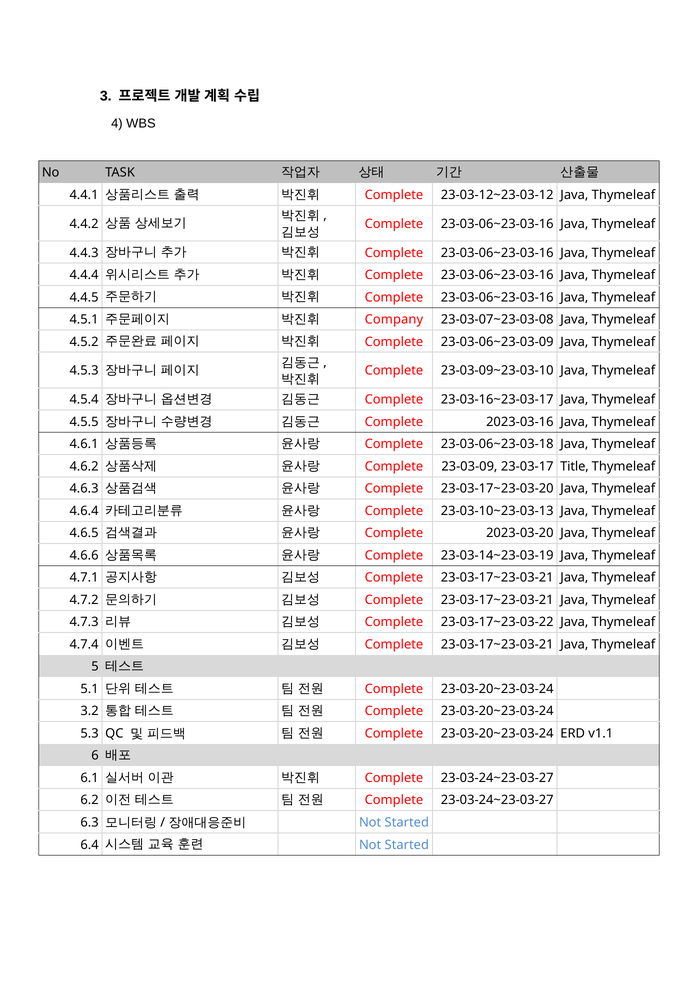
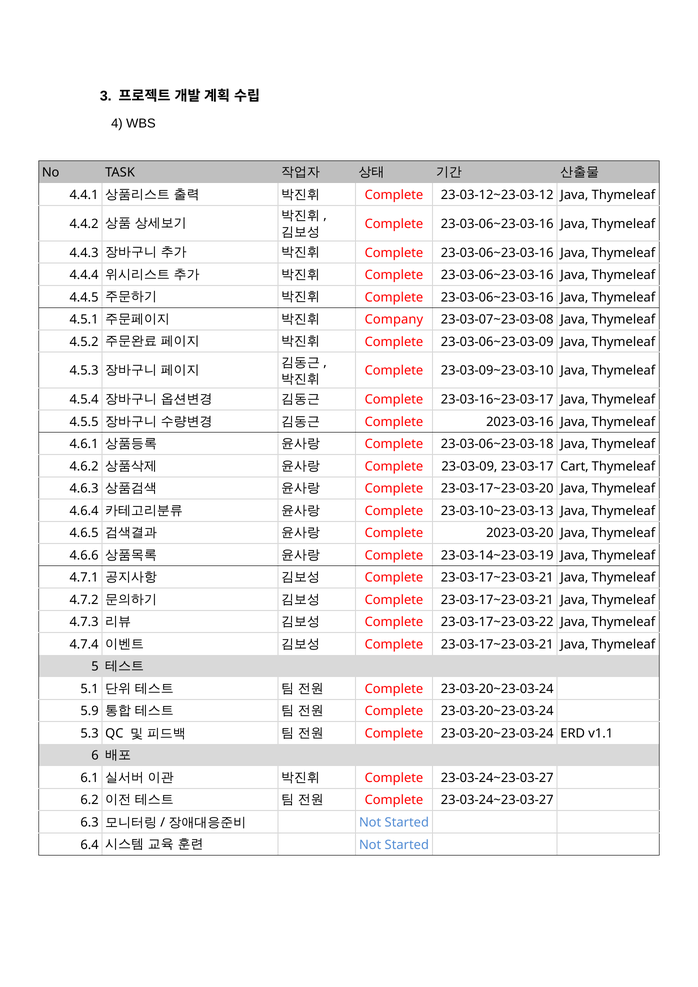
Title: Title -> Cart (574, 466)
3.2: 3.2 -> 5.9 (90, 711)
